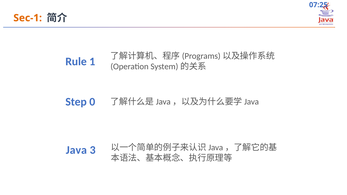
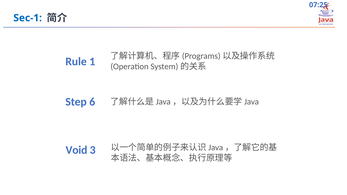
Sec-1 colour: orange -> blue (28, 18)
0: 0 -> 6 (92, 102)
Java: Java -> Void (76, 150)
